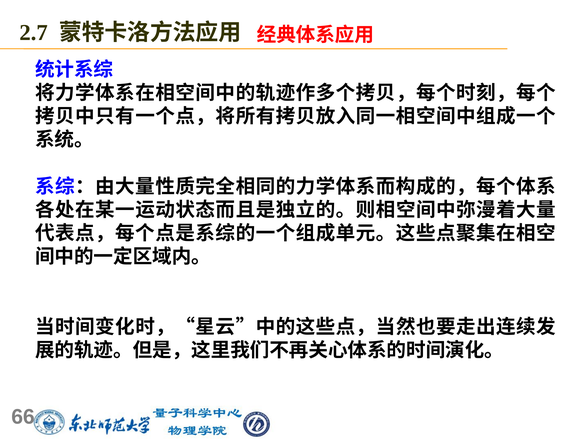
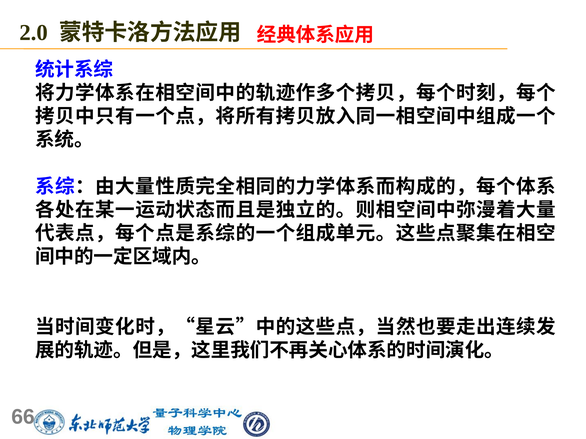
2.7: 2.7 -> 2.0 (34, 33)
